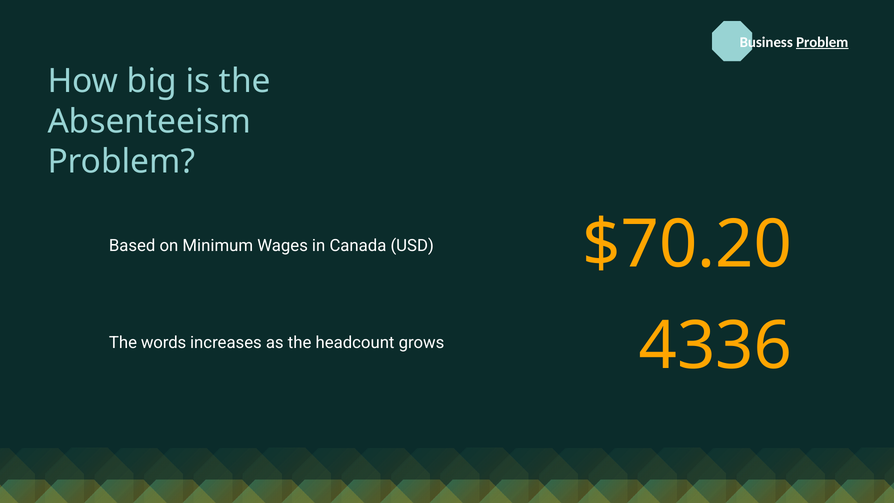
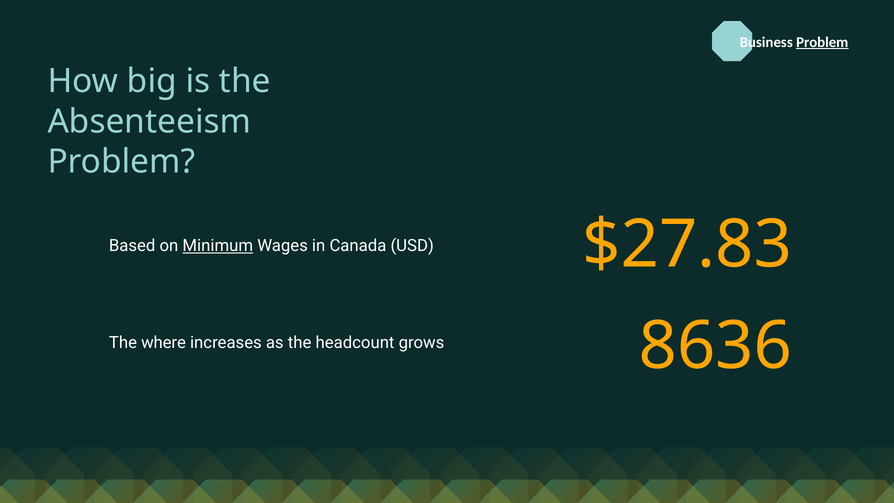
$70.20: $70.20 -> $27.83 (687, 245)
Minimum underline: none -> present (218, 246)
words: words -> where (164, 343)
4336: 4336 -> 8636 (715, 346)
